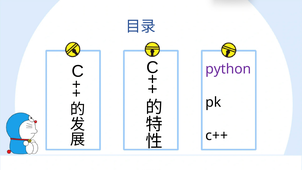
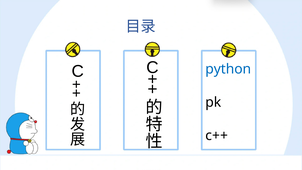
python colour: purple -> blue (228, 69)
